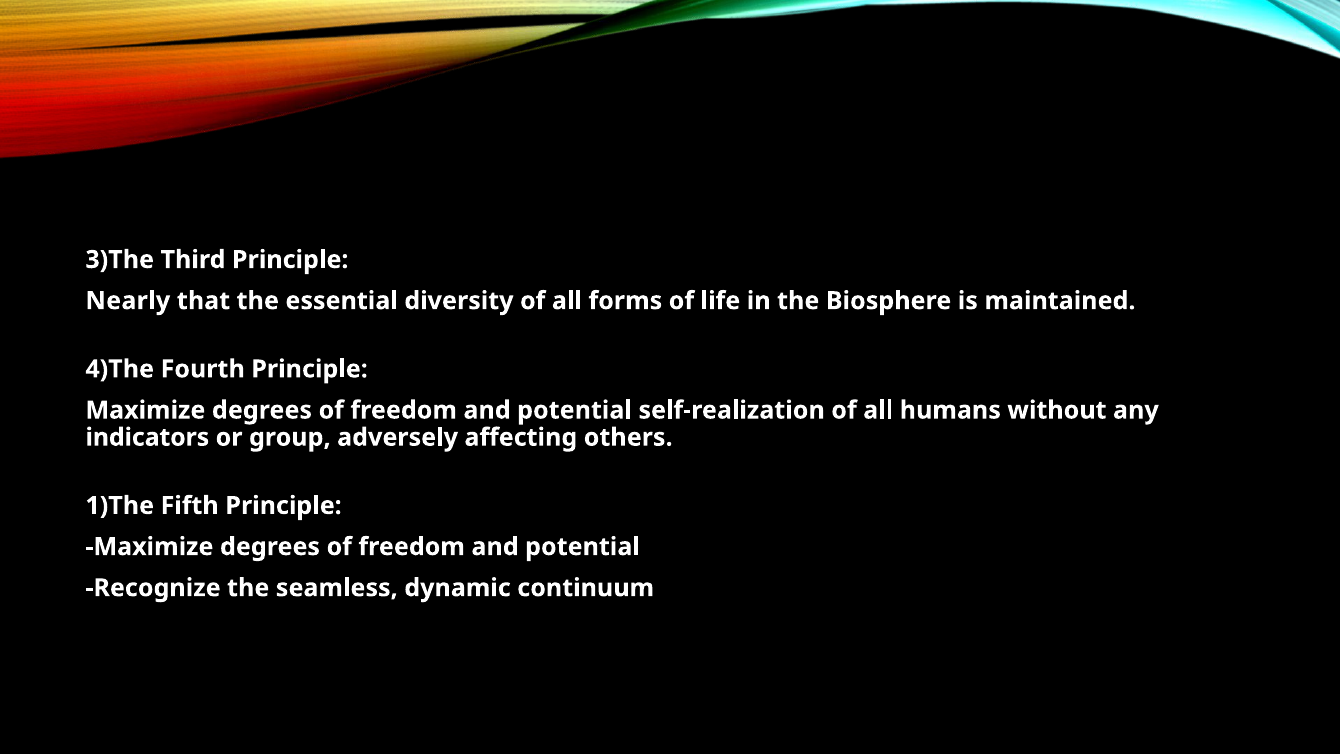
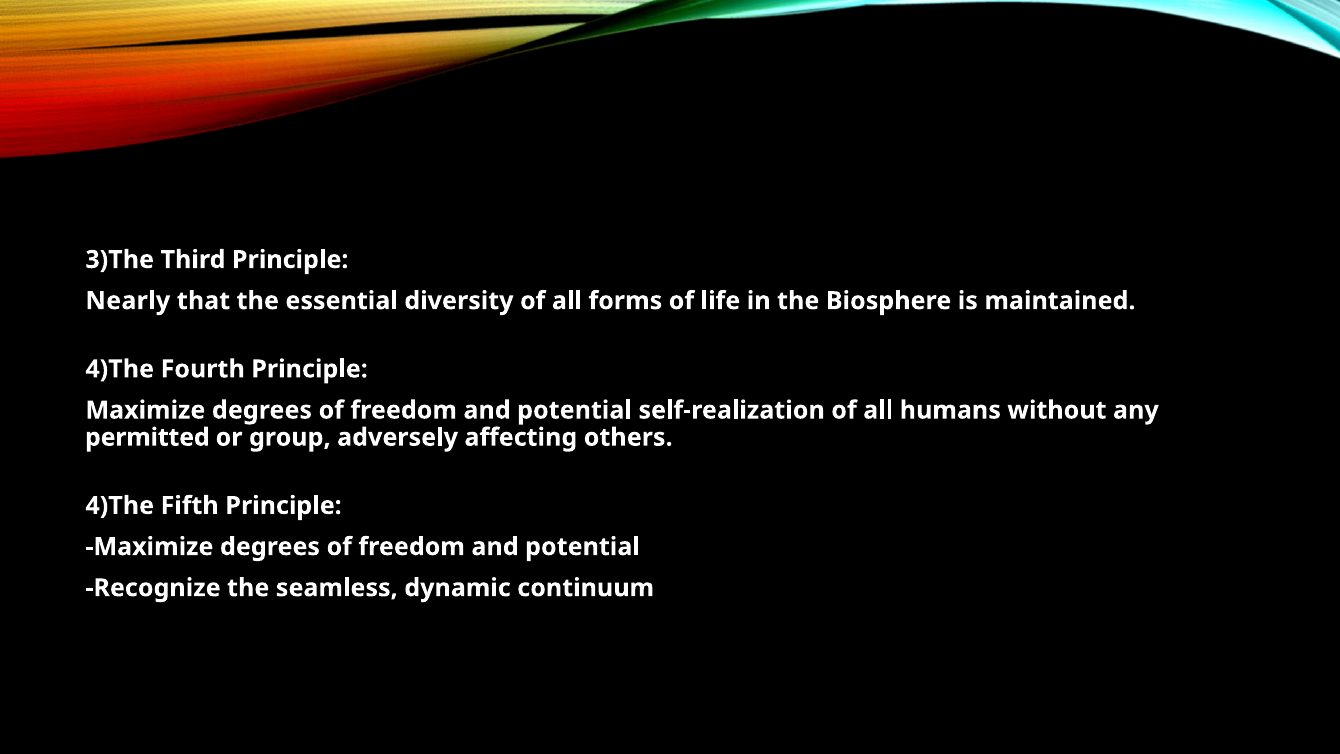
indicators: indicators -> permitted (147, 437)
1)The: 1)The -> 4)The (120, 506)
